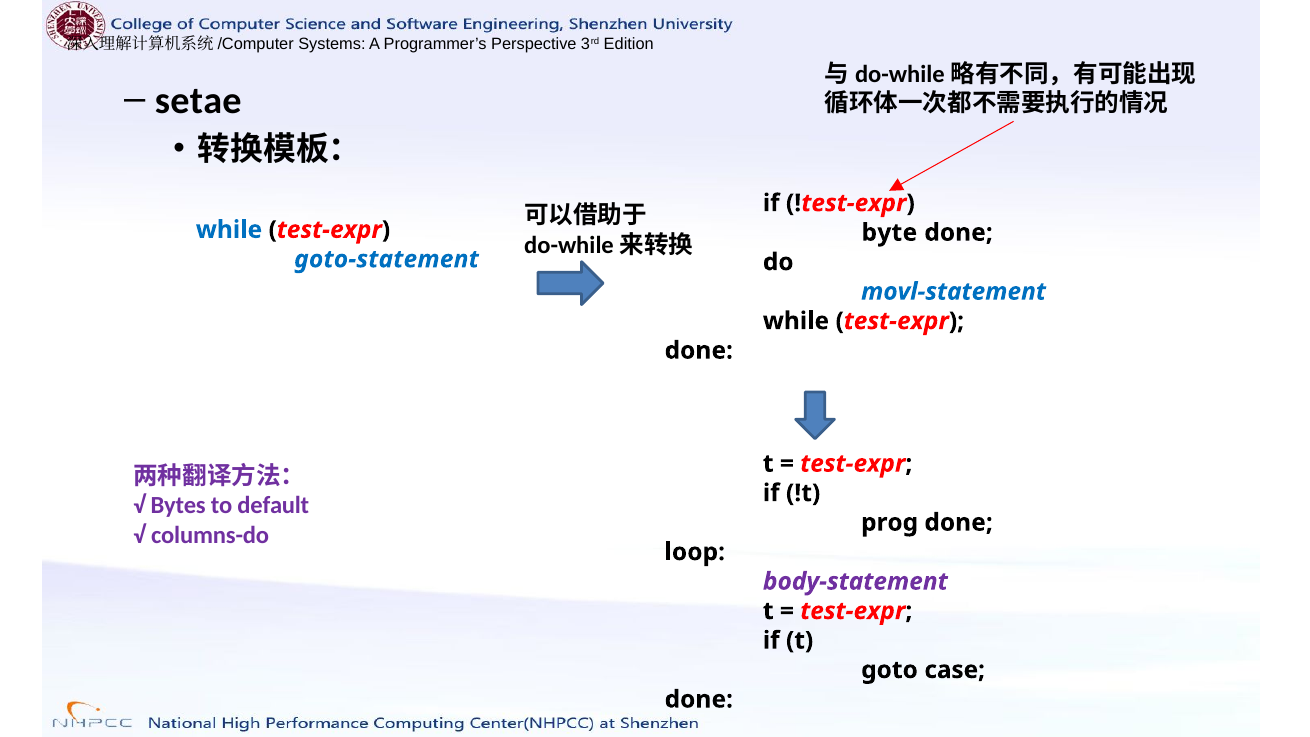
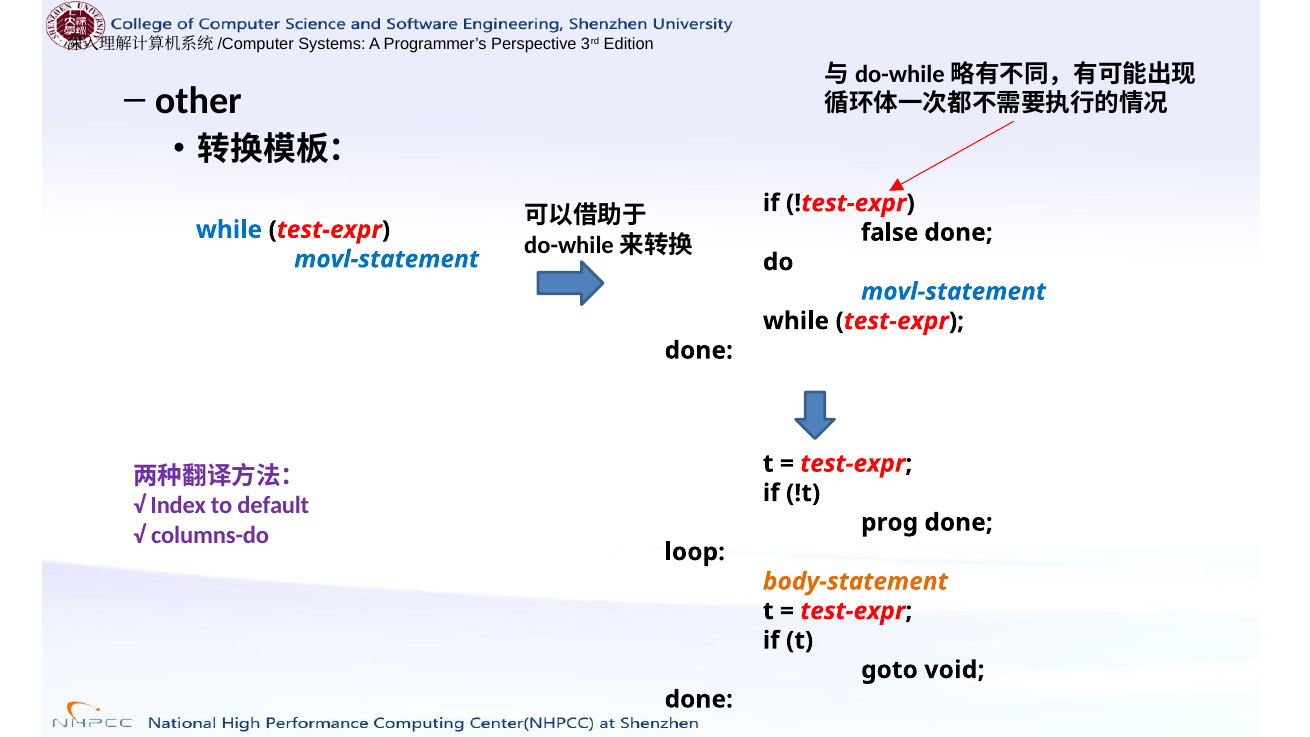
setae: setae -> other (198, 100)
byte: byte -> false (890, 233)
goto-statement: goto-statement -> movl-statement (387, 259)
Bytes: Bytes -> Index (178, 505)
body-statement colour: purple -> orange (855, 581)
case: case -> void (954, 670)
